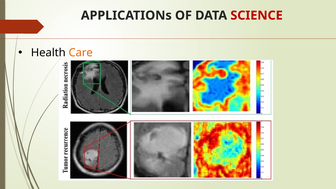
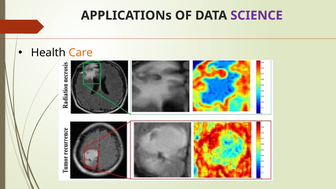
SCIENCE colour: red -> purple (257, 15)
